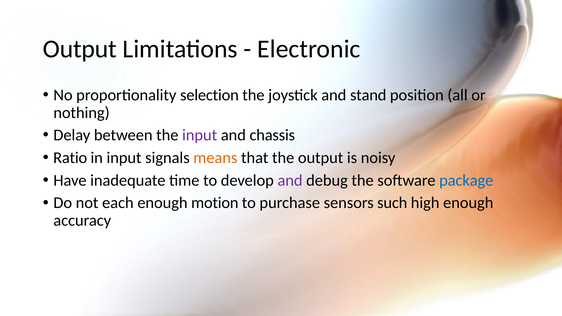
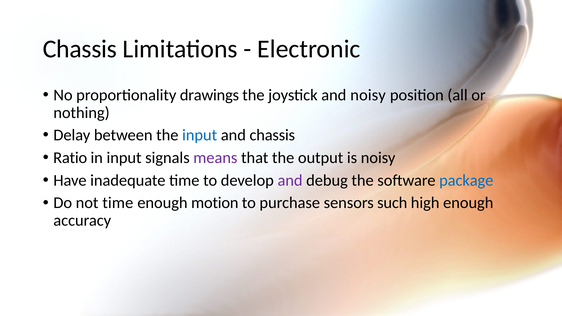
Output: Output -> Chassis (80, 49)
selection: selection -> drawings (209, 95)
and stand: stand -> noisy (368, 95)
input colour: purple -> blue (200, 135)
means colour: orange -> purple (215, 158)
not each: each -> time (118, 203)
